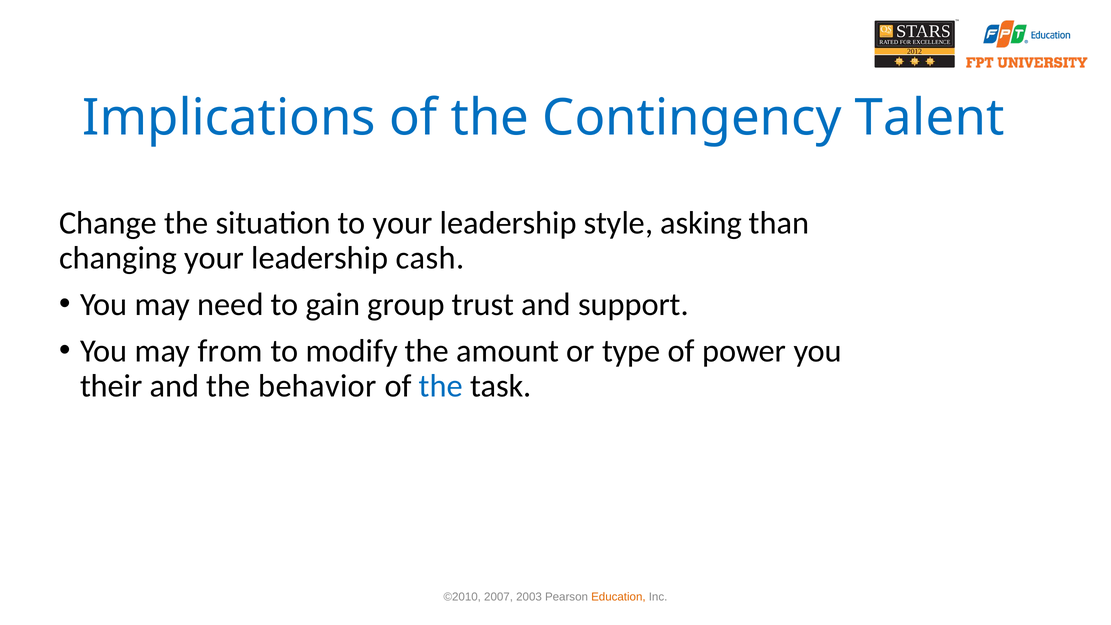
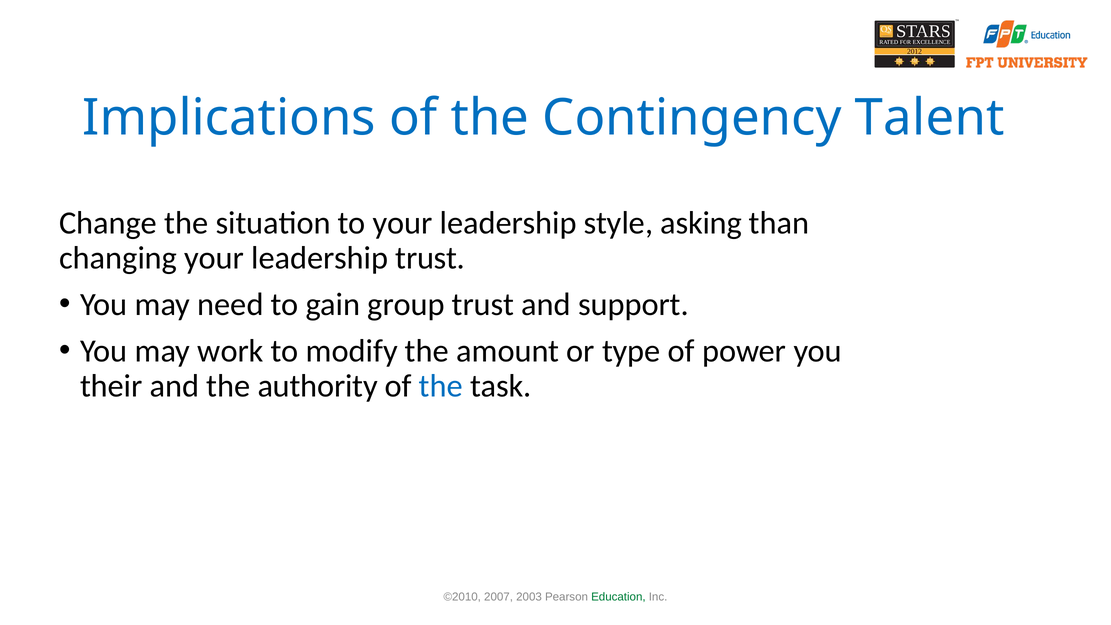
leadership cash: cash -> trust (430, 258)
from: from -> work (230, 351)
behavior: behavior -> authority (318, 386)
Education colour: orange -> green (618, 597)
